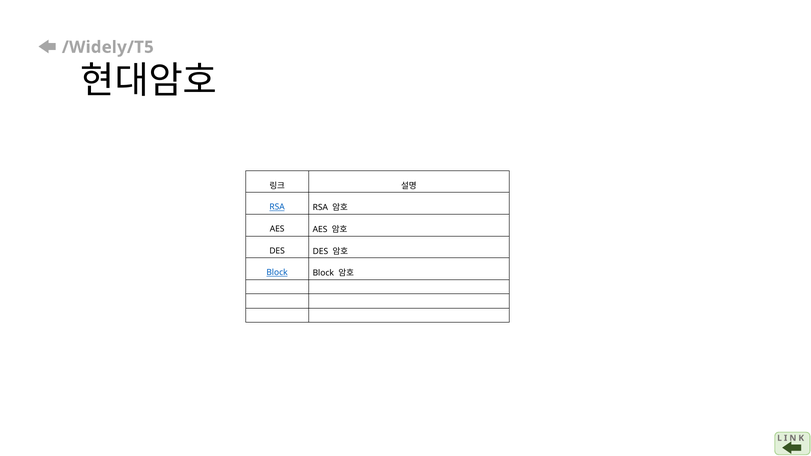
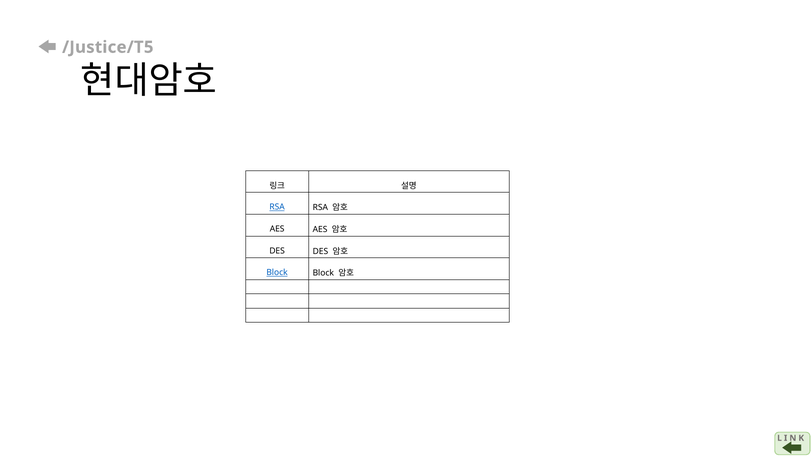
/Widely/T5: /Widely/T5 -> /Justice/T5 (108, 47)
